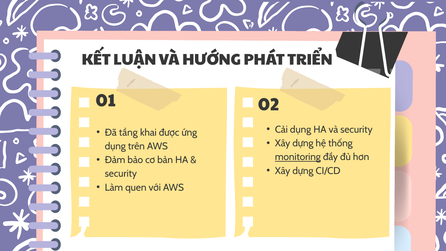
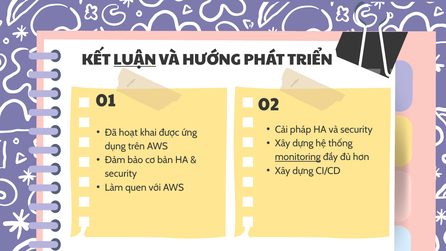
LUẬN underline: none -> present (135, 60)
Cải dụng: dụng -> pháp (301, 129)
tầng: tầng -> hoạt (128, 132)
